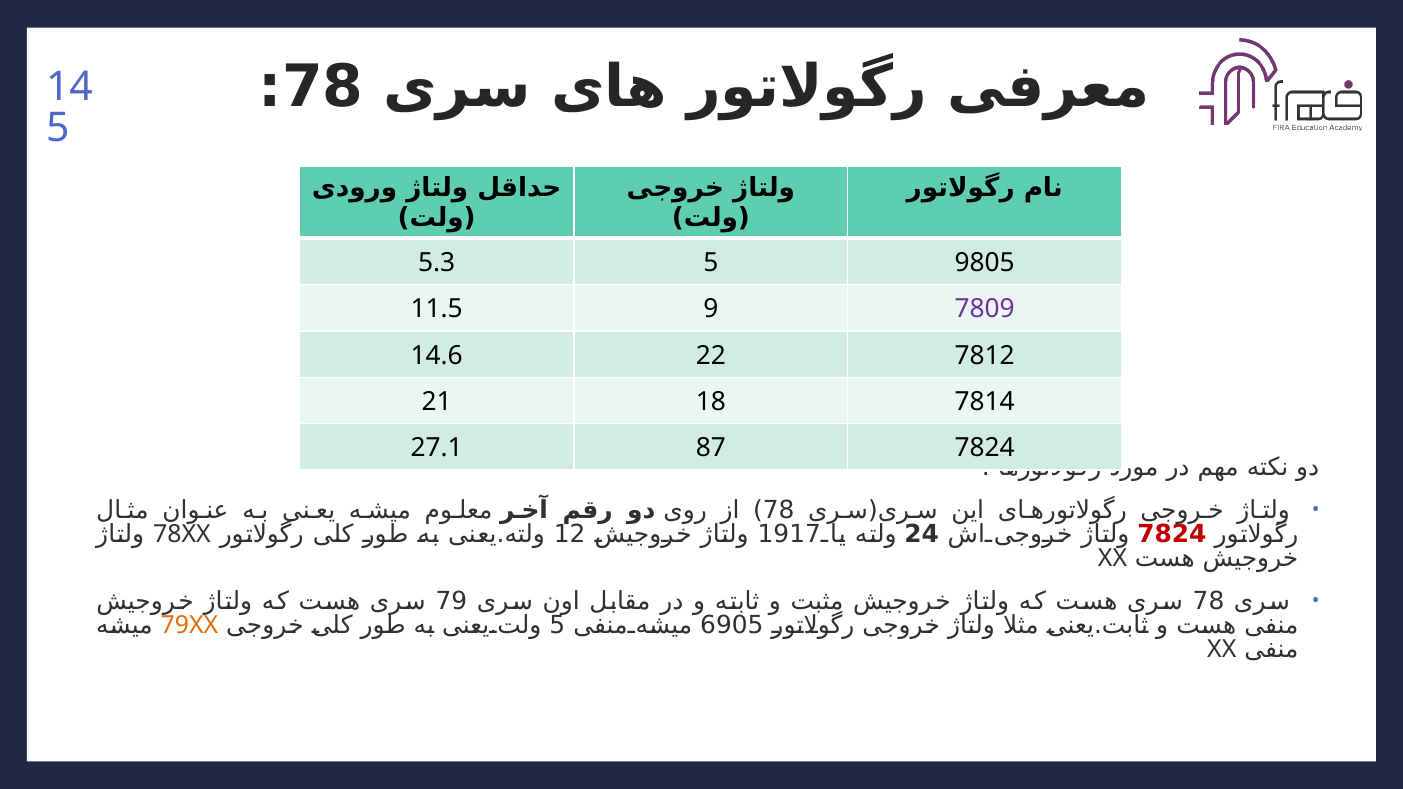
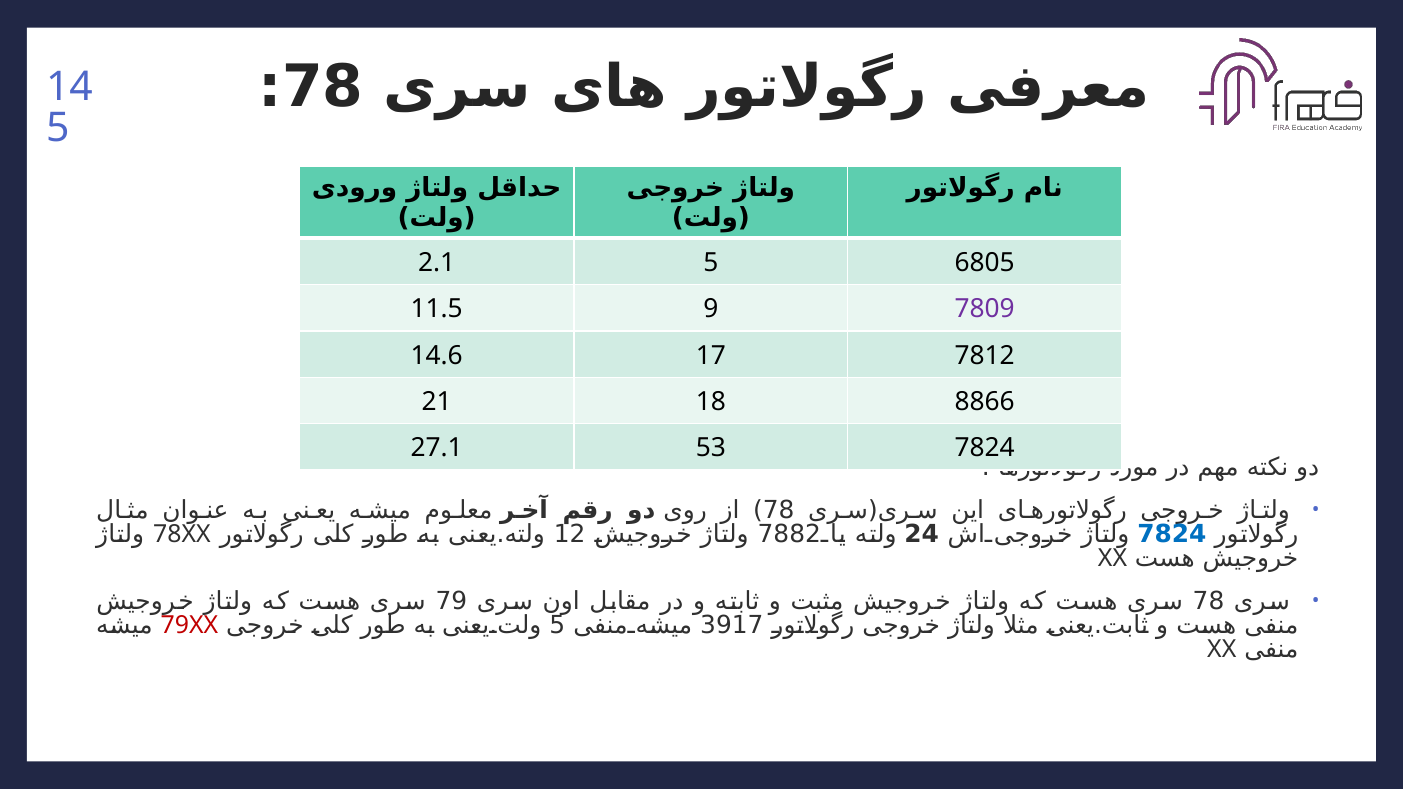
5.3: 5.3 -> 2.1 (437, 263)
9805: 9805 -> 6805 (985, 263)
22: 22 -> 17 (711, 356)
7814: 7814 -> 8866 (985, 402)
87: 87 -> 53 (711, 448)
1917: 1917 -> 7882 (789, 535)
7824 colour: red -> blue (1172, 535)
6905: 6905 -> 3917 (732, 625)
79XX colour: orange -> red (189, 625)
